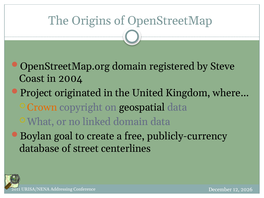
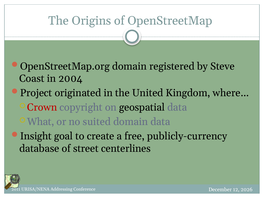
Crown colour: orange -> red (42, 107)
linked: linked -> suited (97, 122)
Boylan: Boylan -> Insight (36, 136)
